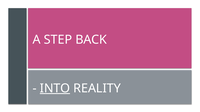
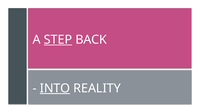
STEP underline: none -> present (58, 40)
